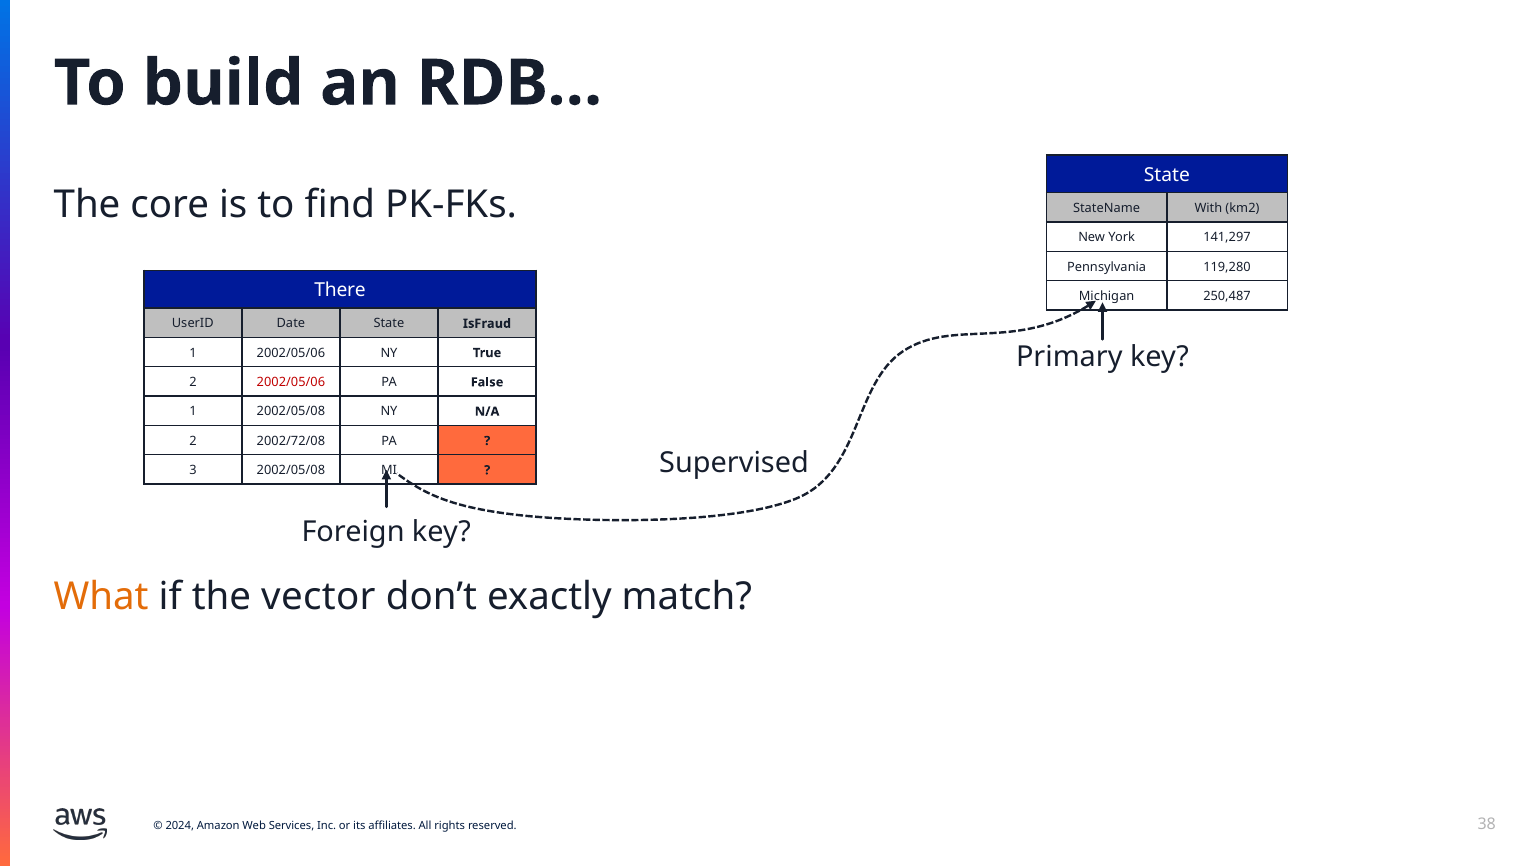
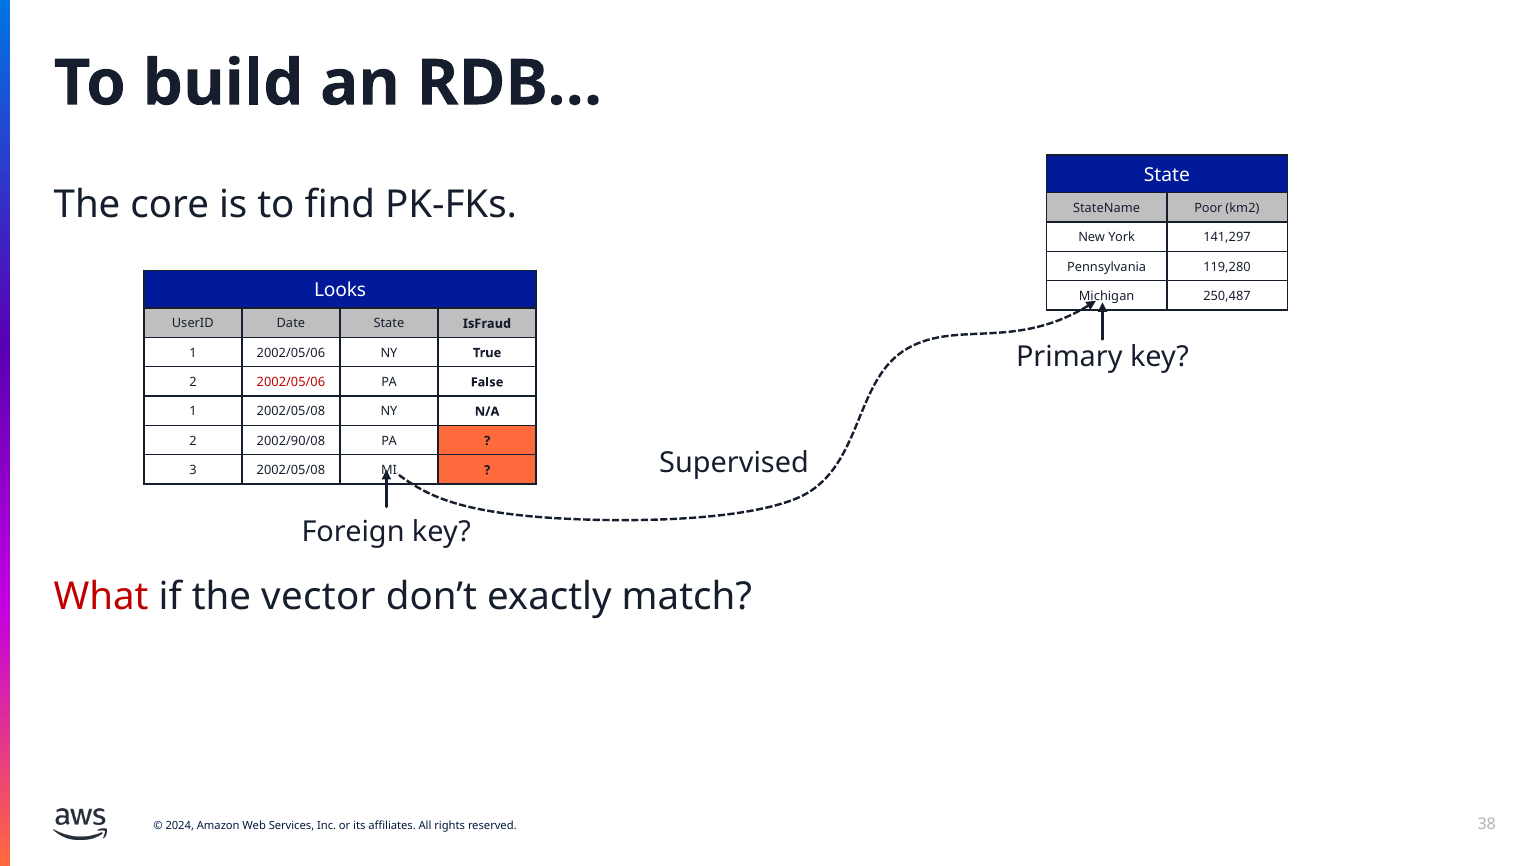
With: With -> Poor (1208, 208)
There: There -> Looks (340, 290)
2002/72/08: 2002/72/08 -> 2002/90/08 (291, 441)
What colour: orange -> red (101, 597)
